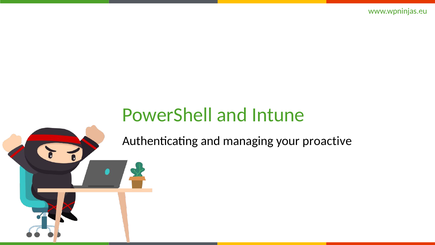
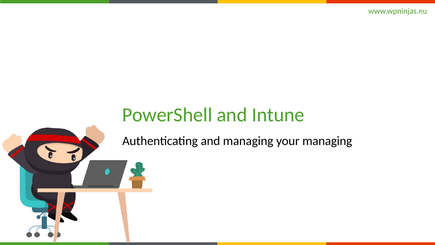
your proactive: proactive -> managing (327, 141)
